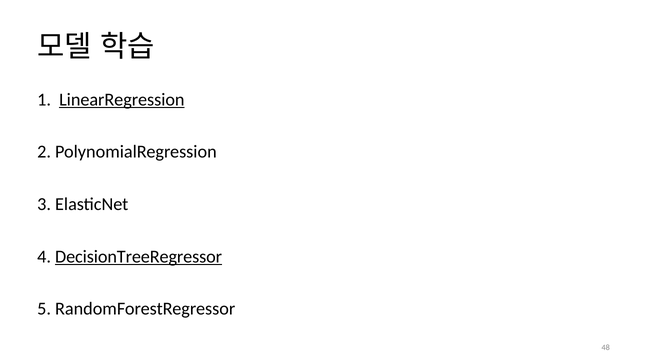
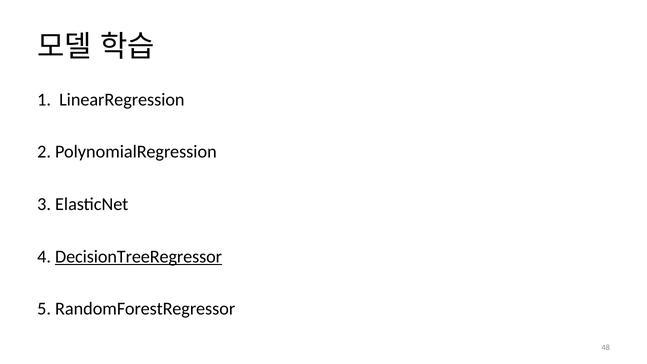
LinearRegression underline: present -> none (122, 100)
